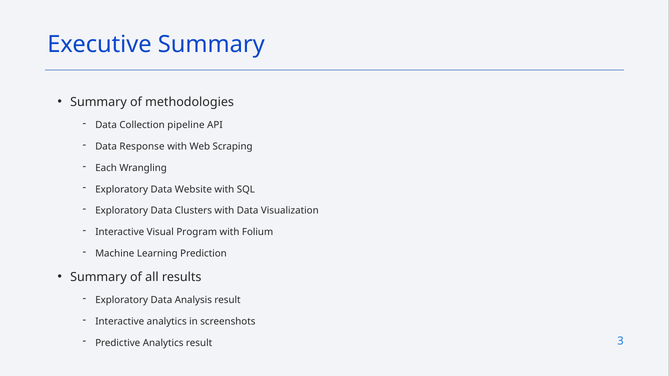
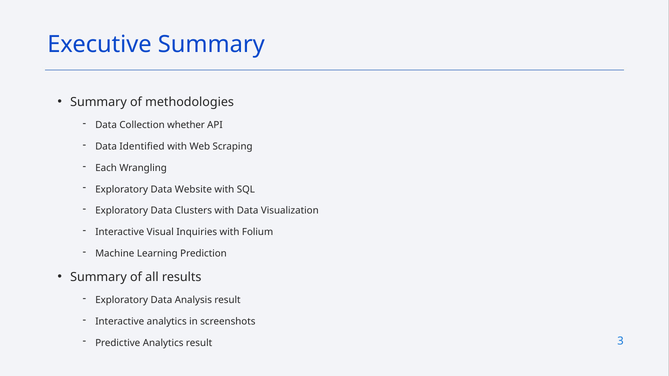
pipeline: pipeline -> whether (186, 125)
Response: Response -> Identified (142, 147)
Program: Program -> Inquiries (197, 232)
